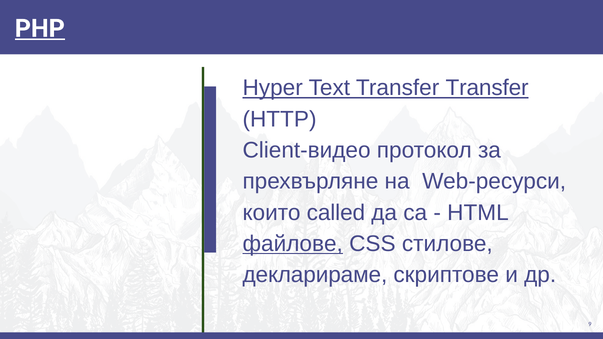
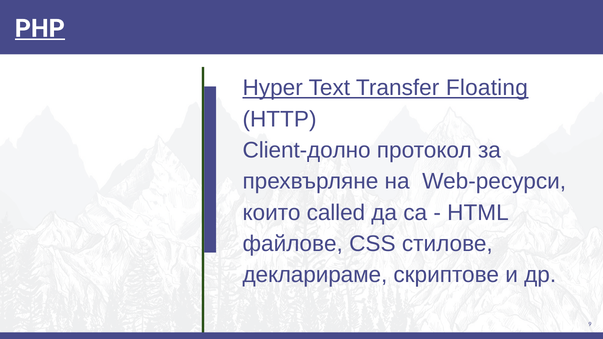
Transfer Transfer: Transfer -> Floating (487, 88)
Client-видео: Client-видео -> Client-долно (307, 150)
файлове underline: present -> none (293, 244)
